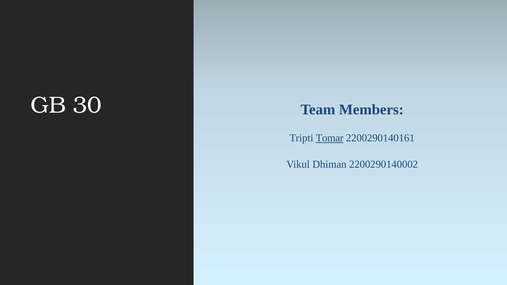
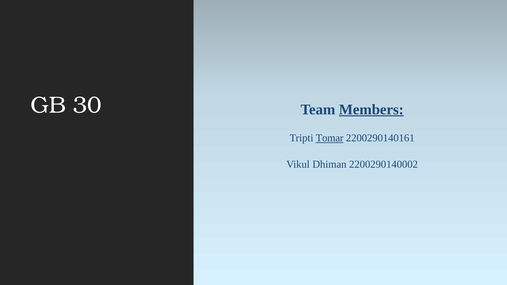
Members underline: none -> present (371, 110)
